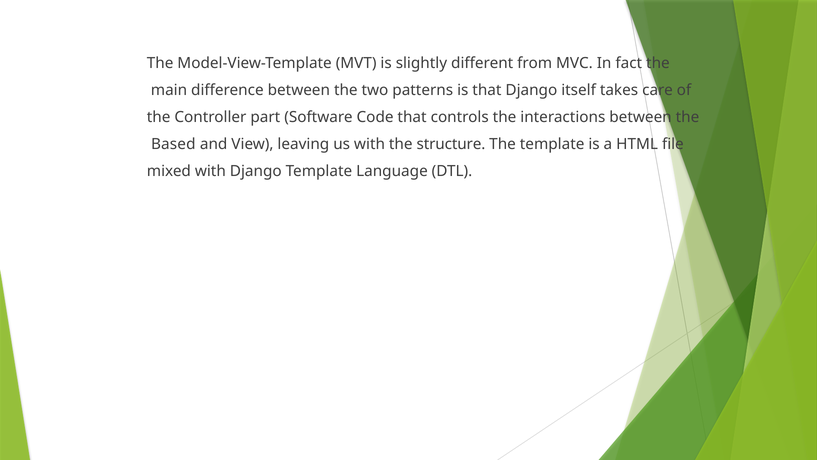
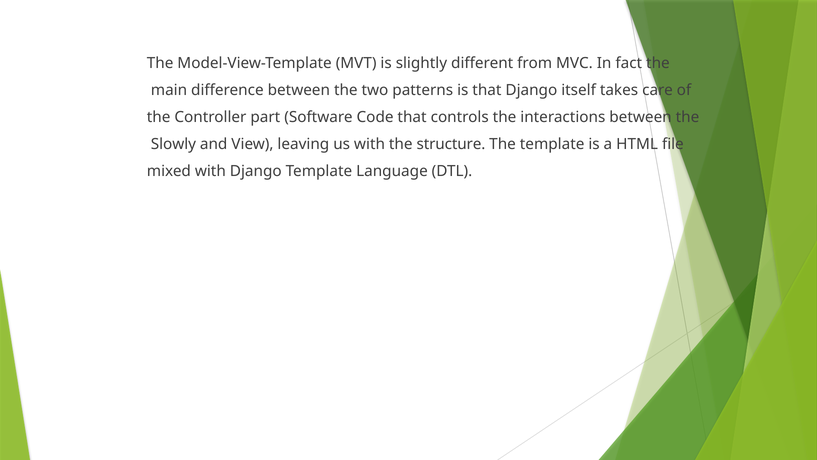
Based: Based -> Slowly (173, 144)
